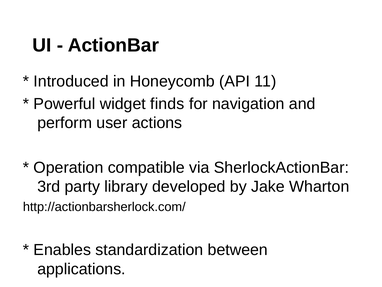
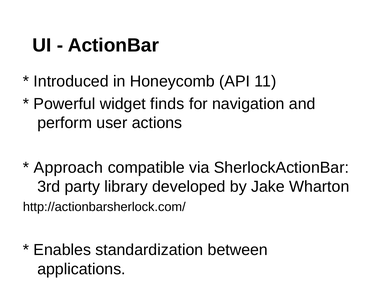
Operation: Operation -> Approach (68, 167)
